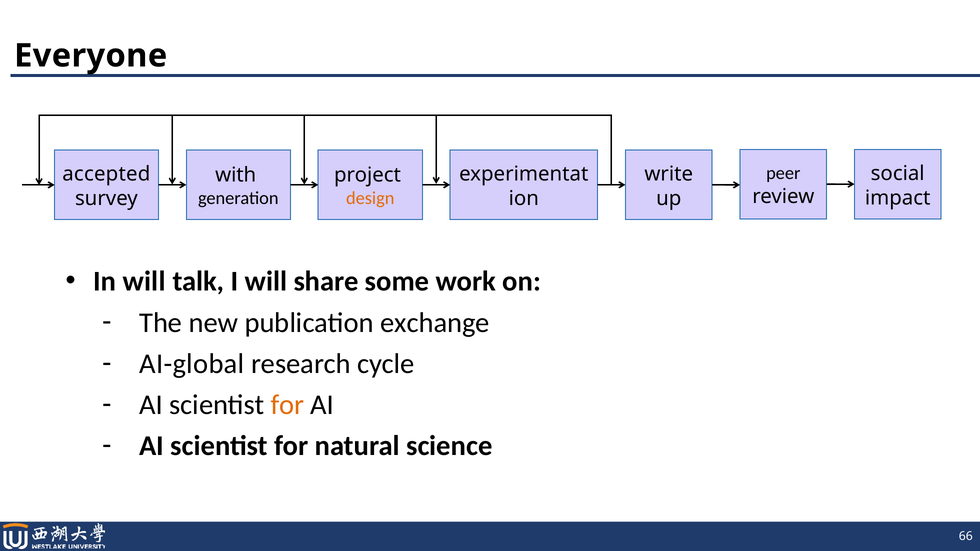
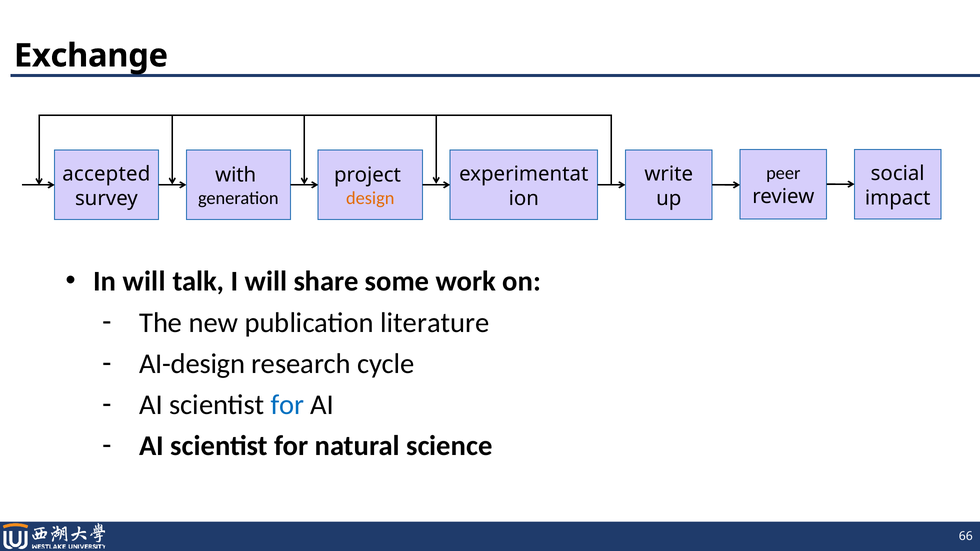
Everyone: Everyone -> Exchange (91, 56)
exchange: exchange -> literature (435, 323)
AI-global: AI-global -> AI-design (192, 364)
for colour: orange -> blue (287, 405)
